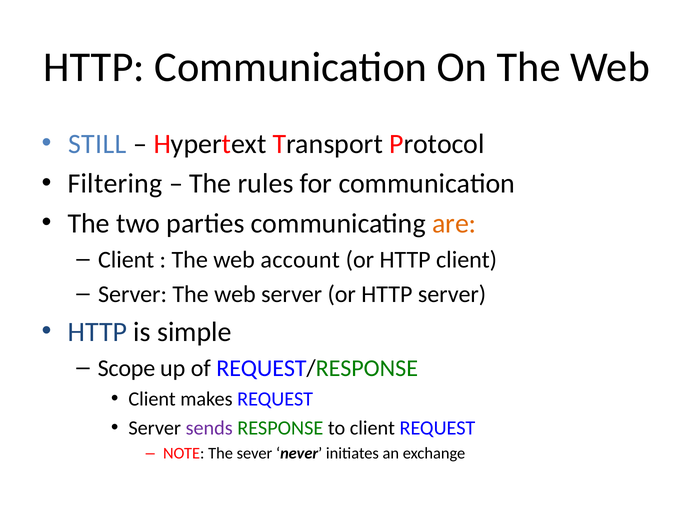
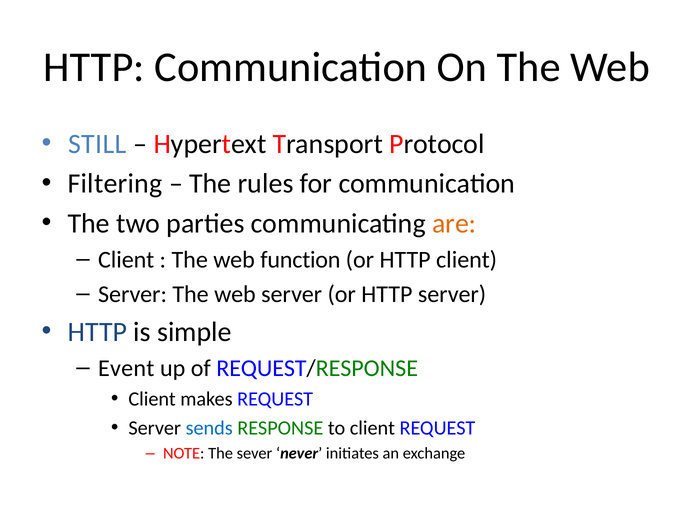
account: account -> function (300, 259)
Scope: Scope -> Event (126, 368)
sends colour: purple -> blue (209, 428)
